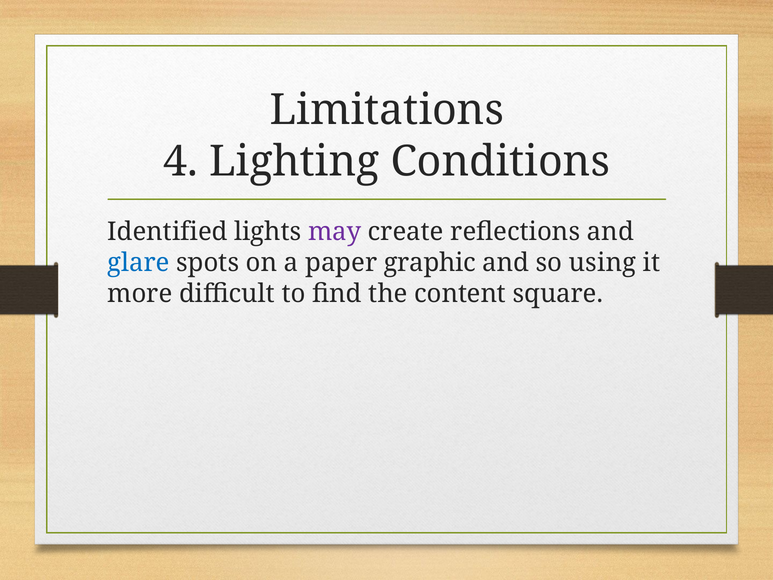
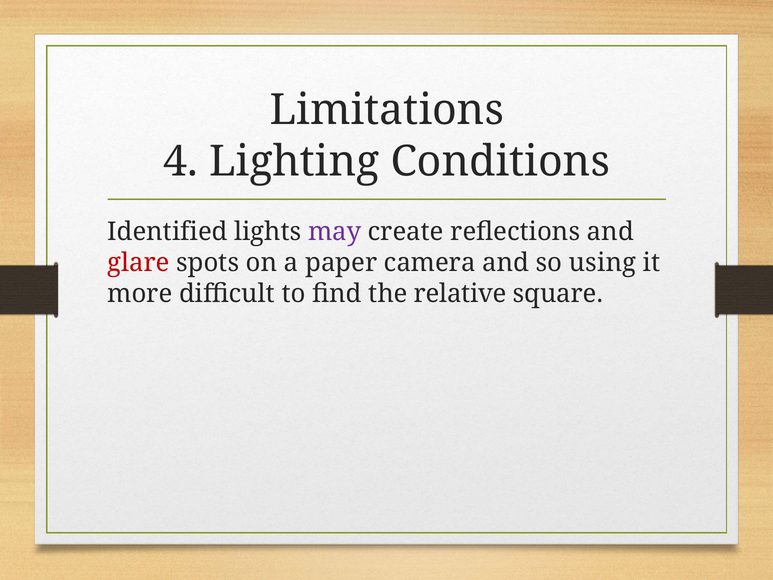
glare colour: blue -> red (138, 263)
graphic: graphic -> camera (430, 263)
content: content -> relative (460, 293)
